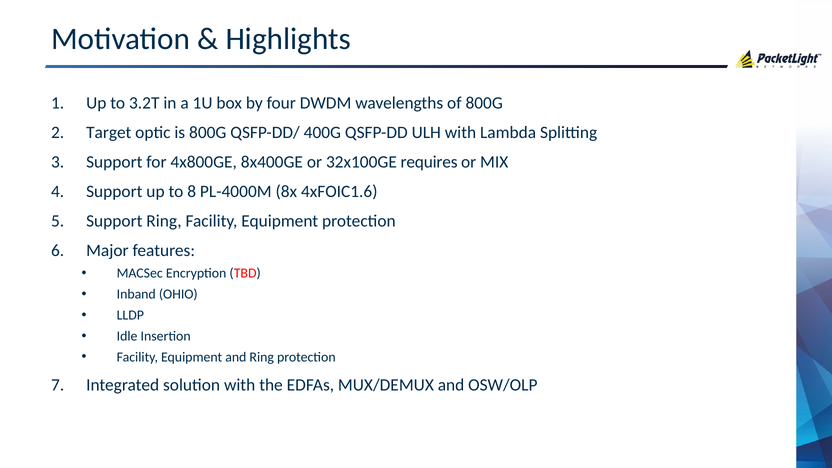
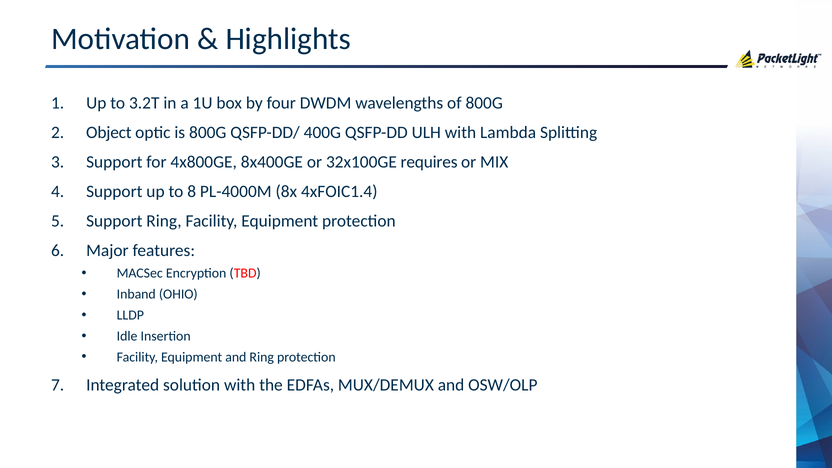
Target: Target -> Object (109, 133)
4xFOIC1.6: 4xFOIC1.6 -> 4xFOIC1.4 (339, 192)
